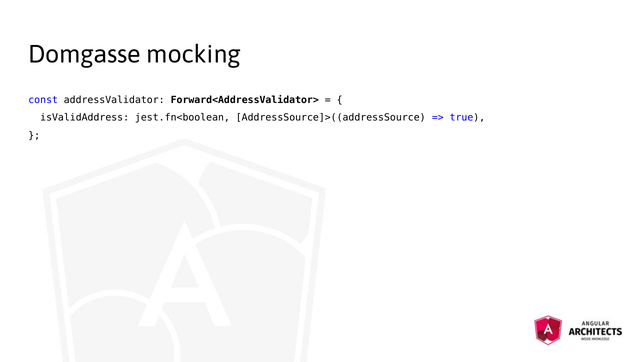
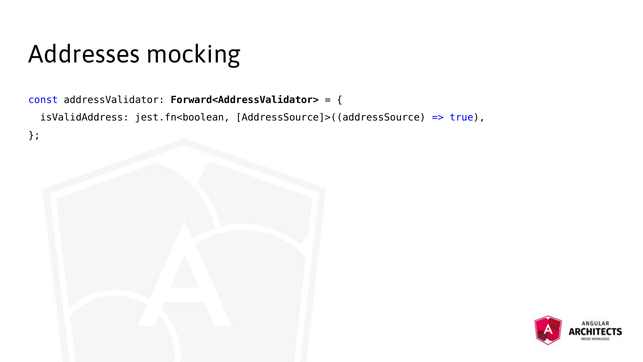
Domgasse: Domgasse -> Addresses (84, 54)
